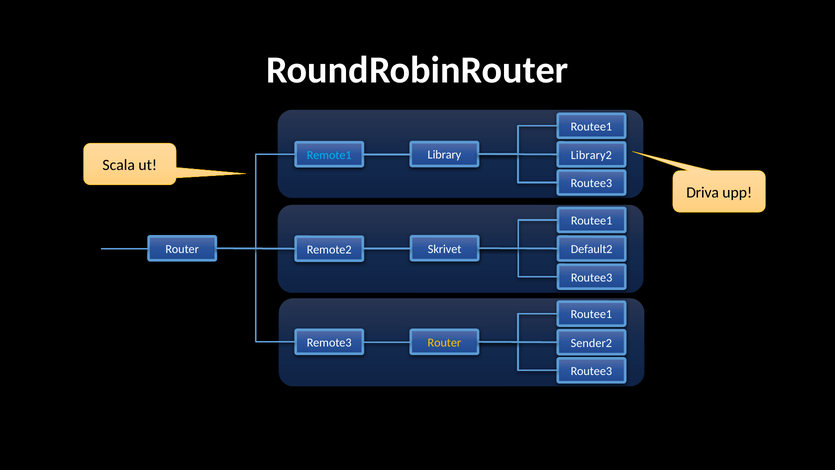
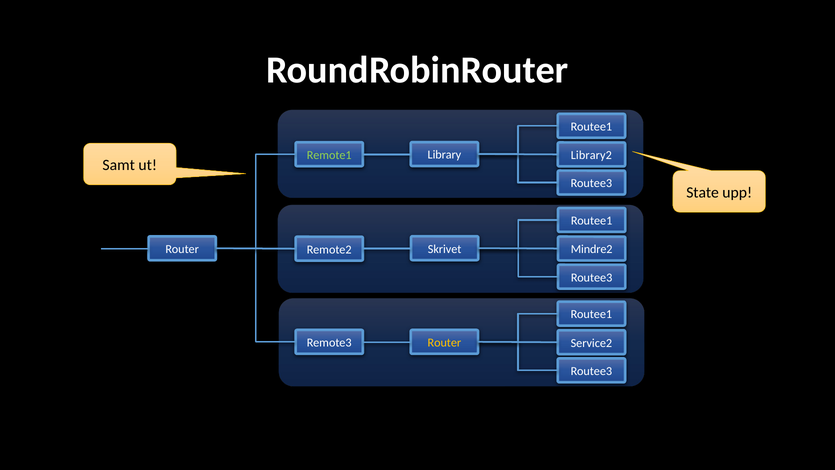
Remote1 colour: light blue -> light green (329, 155)
Scala: Scala -> Samt (119, 165)
Driva: Driva -> State (703, 192)
Default2: Default2 -> Mindre2 (592, 249)
Sender2: Sender2 -> Service2 (591, 343)
